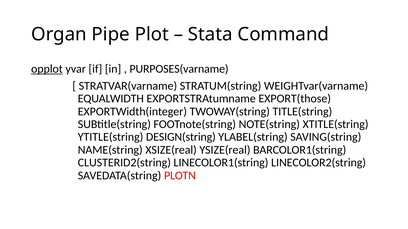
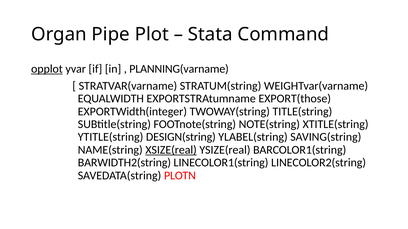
PURPOSES(varname: PURPOSES(varname -> PLANNING(varname (179, 69)
XSIZE(real underline: none -> present (171, 150)
CLUSTERID2(string: CLUSTERID2(string -> BARWIDTH2(string (124, 163)
